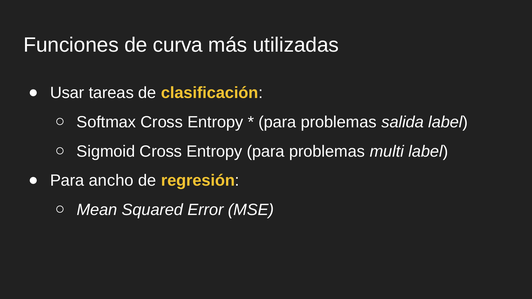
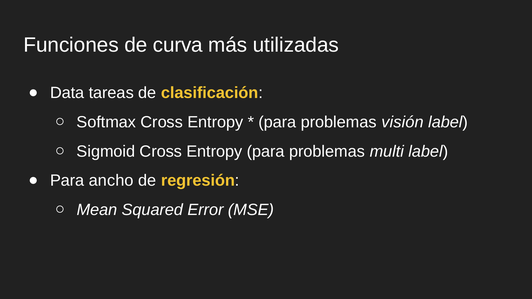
Usar: Usar -> Data (67, 93)
salida: salida -> visión (403, 122)
